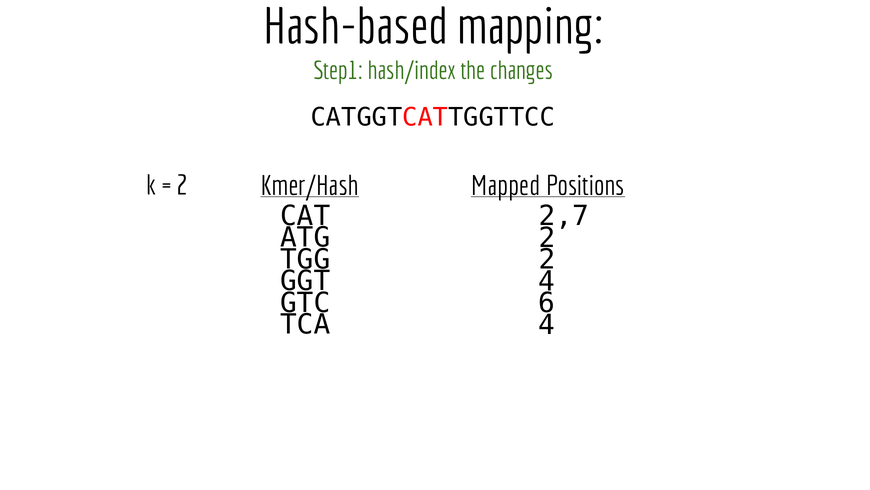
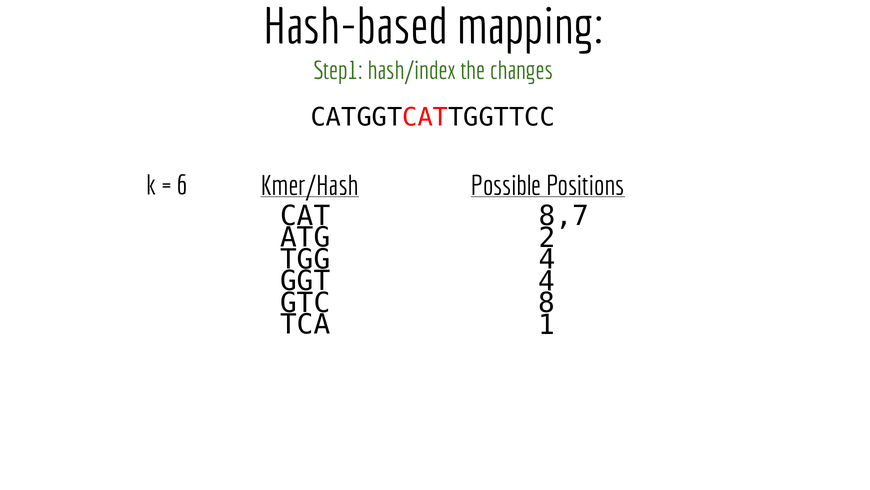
2: 2 -> 6 (183, 185)
Mapped: Mapped -> Possible (506, 186)
2,7: 2,7 -> 8,7 (564, 216)
TGG 2: 2 -> 4 (547, 259)
6: 6 -> 8 (546, 303)
TCA 4: 4 -> 1 (546, 325)
